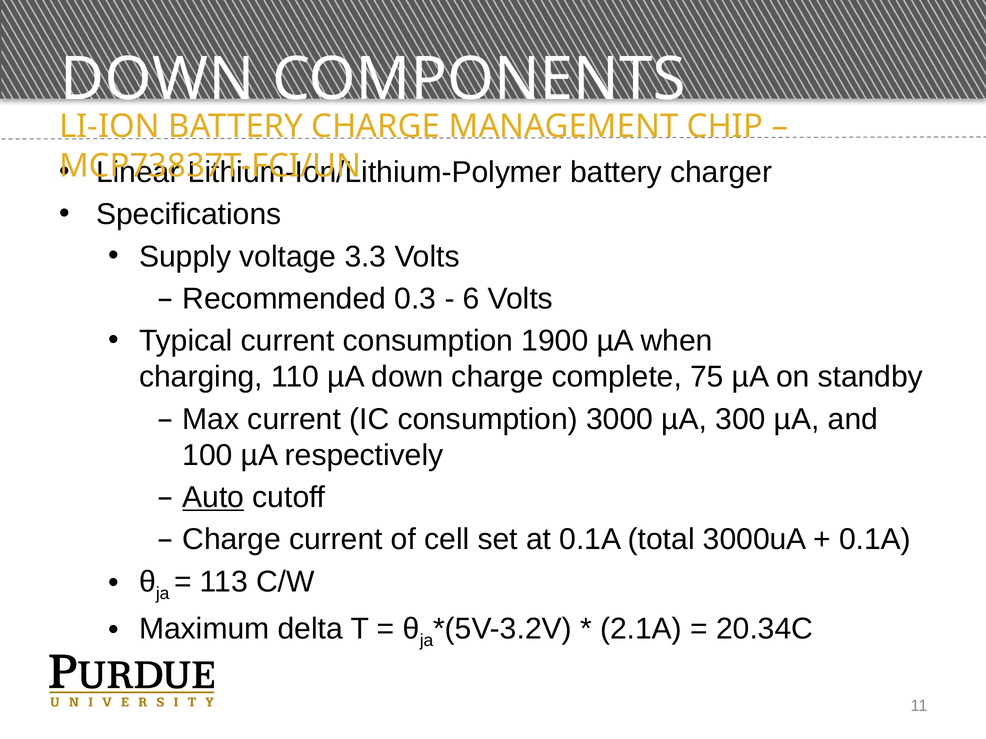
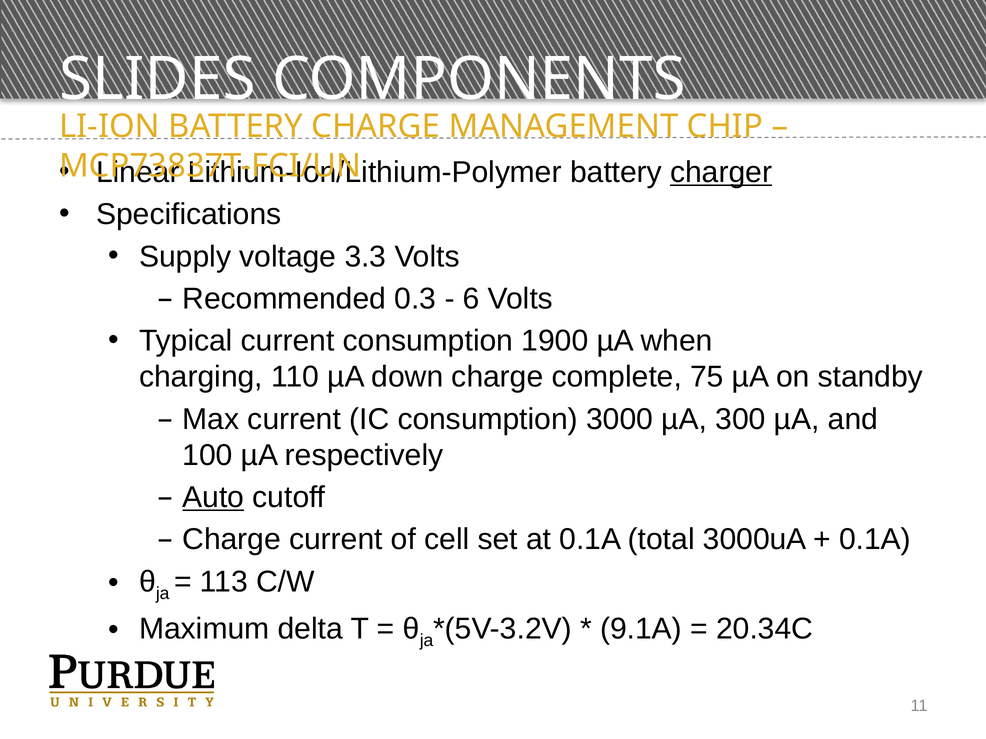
DOWN: DOWN -> SLIDES (158, 79)
charger underline: none -> present (721, 172)
2.1A: 2.1A -> 9.1A (641, 629)
